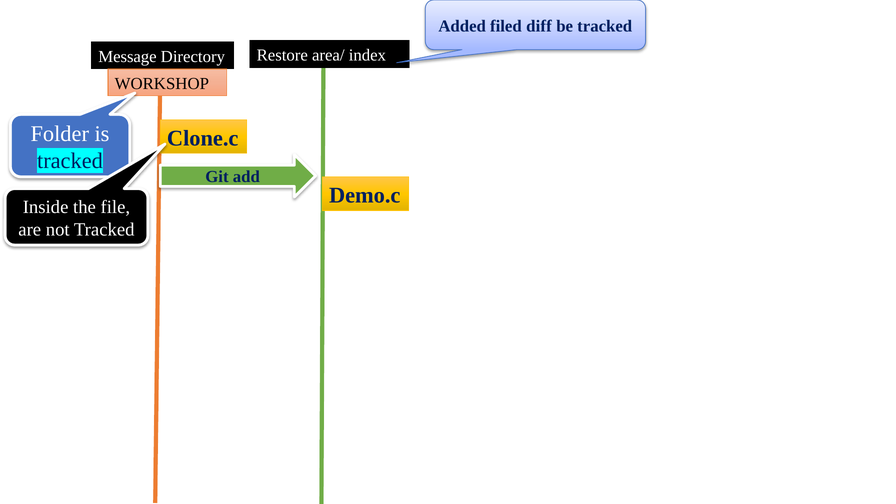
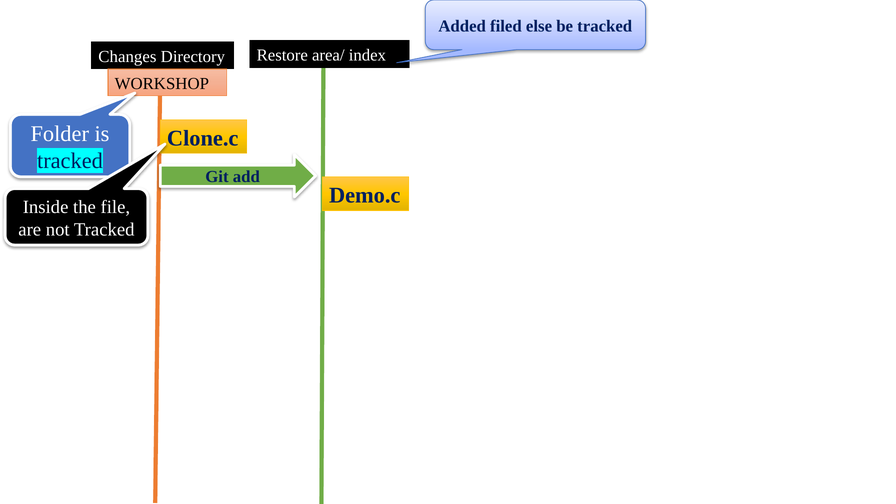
diff: diff -> else (539, 26)
Message: Message -> Changes (127, 57)
